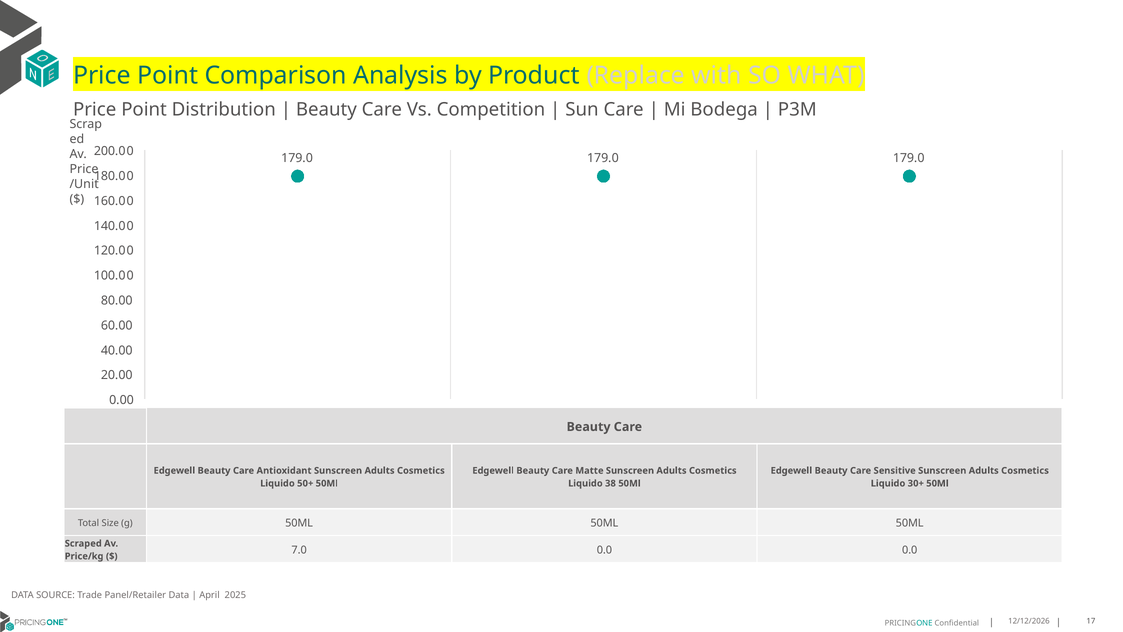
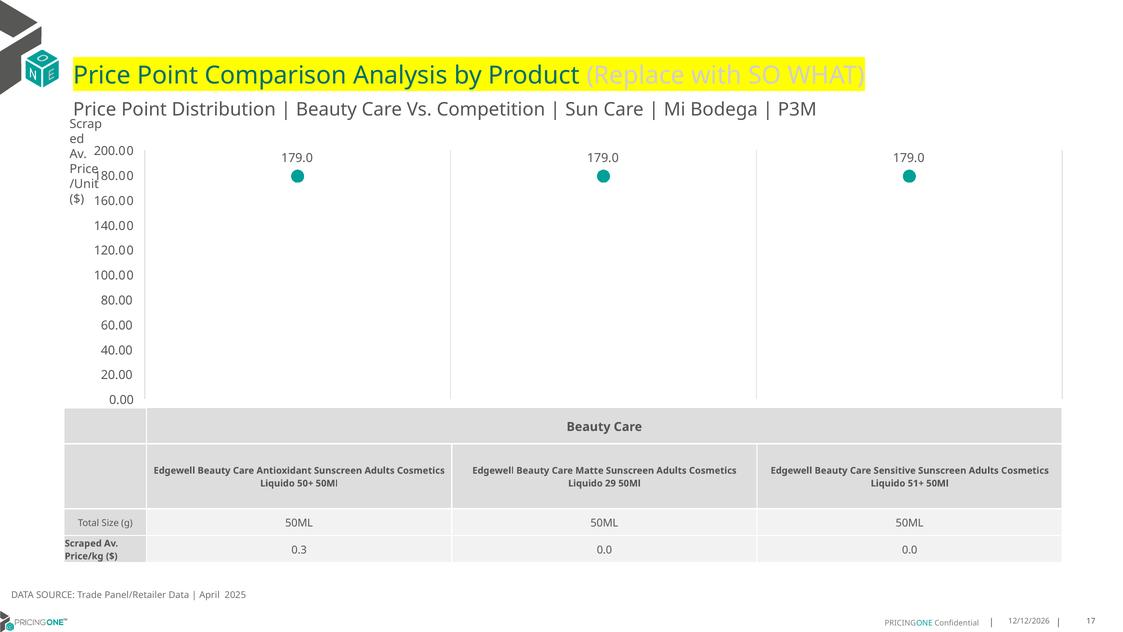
38: 38 -> 29 (610, 483)
30+: 30+ -> 51+ (916, 483)
7.0: 7.0 -> 0.3 (299, 550)
